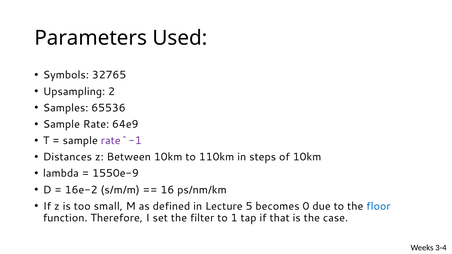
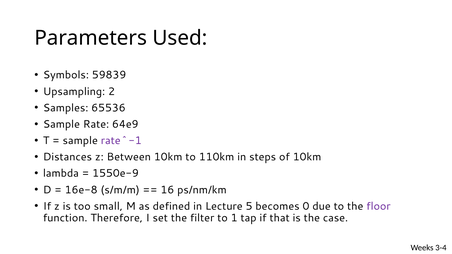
32765: 32765 -> 59839 (109, 75)
16e-2: 16e-2 -> 16e-8 (81, 190)
floor colour: blue -> purple (378, 206)
